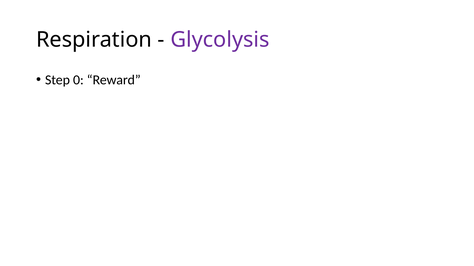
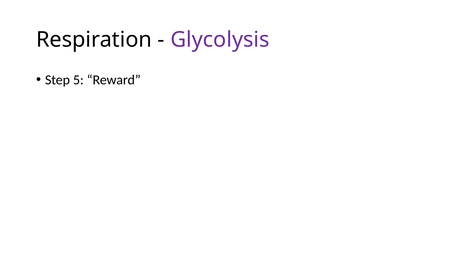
0: 0 -> 5 (78, 80)
